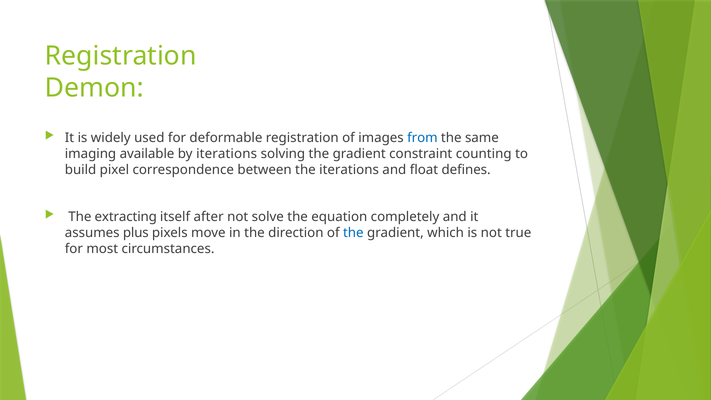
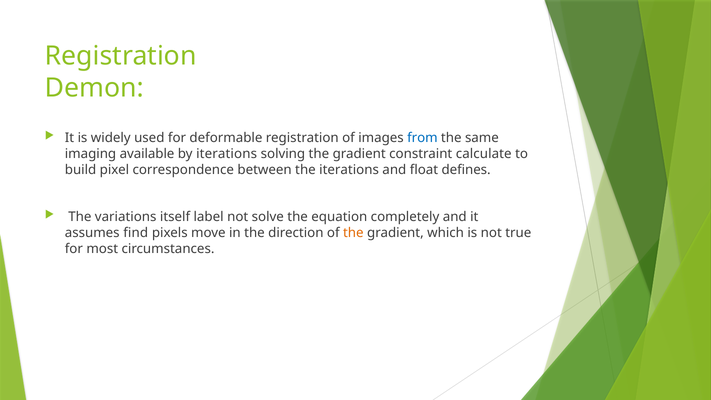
counting: counting -> calculate (484, 154)
extracting: extracting -> variations (126, 217)
after: after -> label (209, 217)
plus: plus -> find (136, 233)
the colour: blue -> orange (353, 233)
